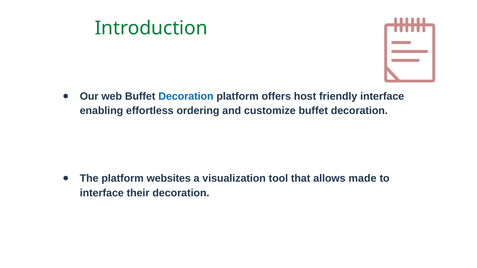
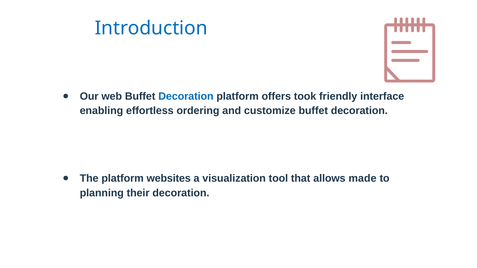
Introduction colour: green -> blue (151, 28)
host: host -> took (305, 96)
interface: interface -> planning (102, 193)
